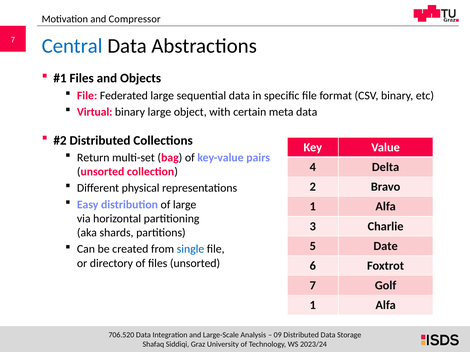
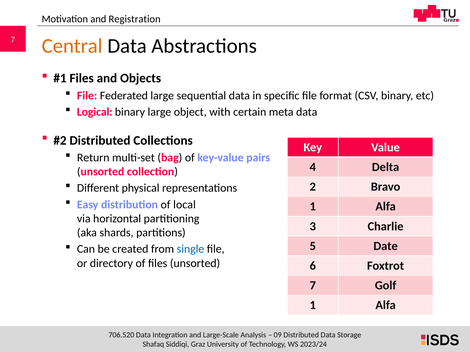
Compressor: Compressor -> Registration (135, 19)
Central colour: blue -> orange (72, 46)
Virtual: Virtual -> Logical (95, 112)
of large: large -> local (185, 205)
